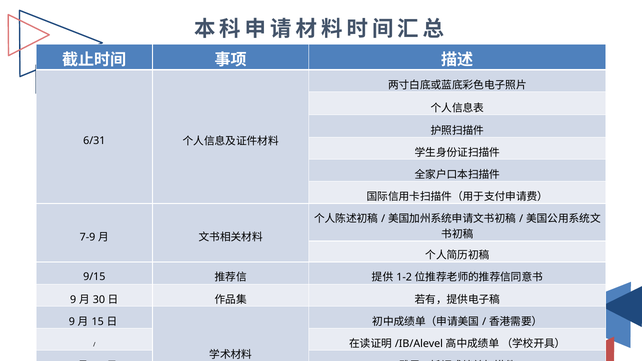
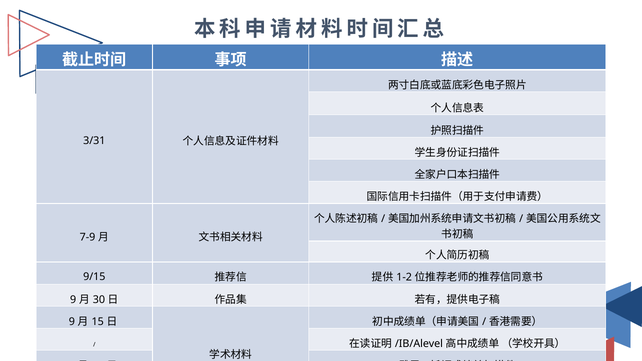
6/31: 6/31 -> 3/31 (94, 141)
